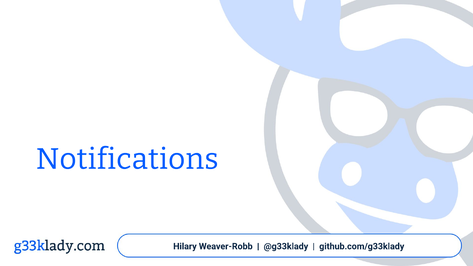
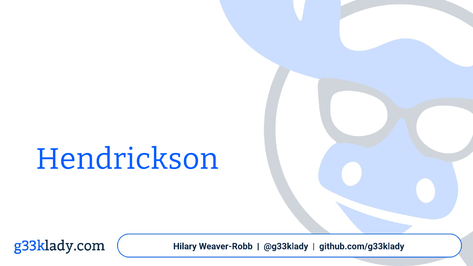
Notifications: Notifications -> Hendrickson (127, 159)
